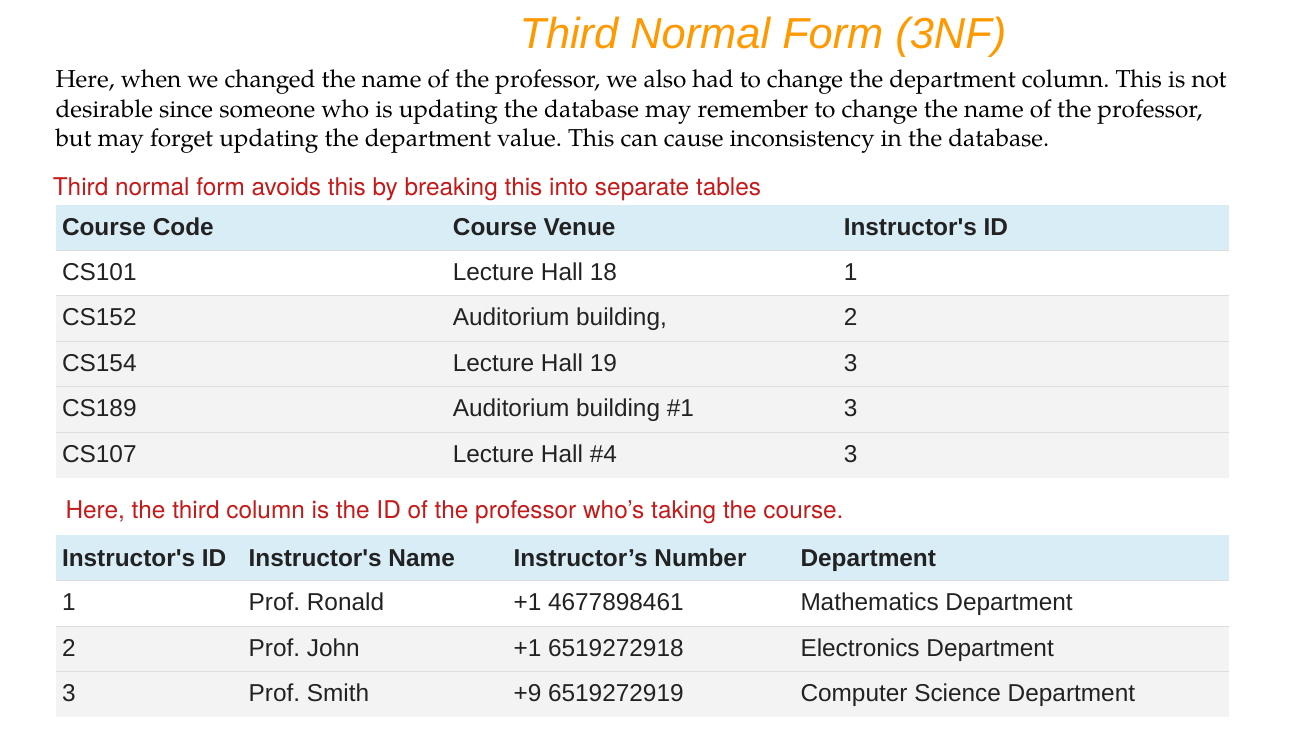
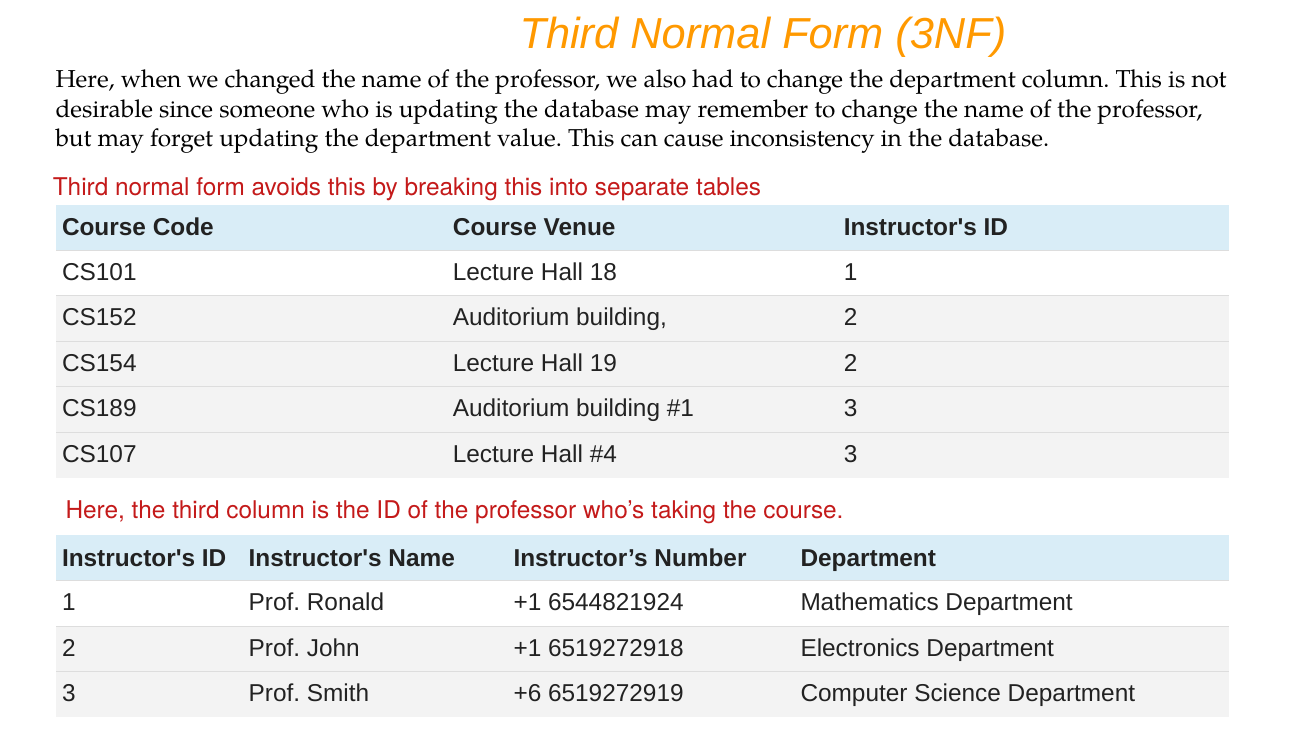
19 3: 3 -> 2 (851, 363)
4677898461: 4677898461 -> 6544821924 (616, 603)
+9: +9 -> +6 (527, 694)
